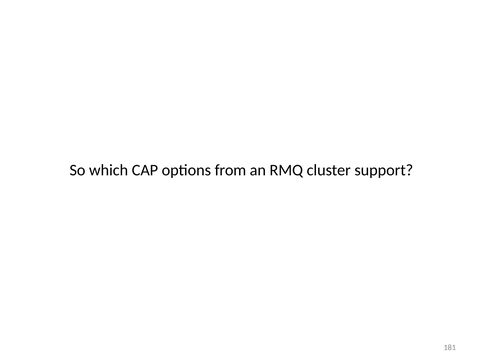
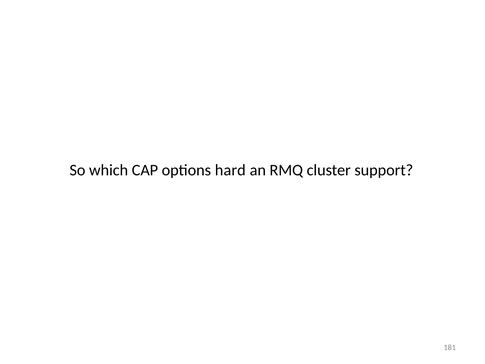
from: from -> hard (230, 170)
